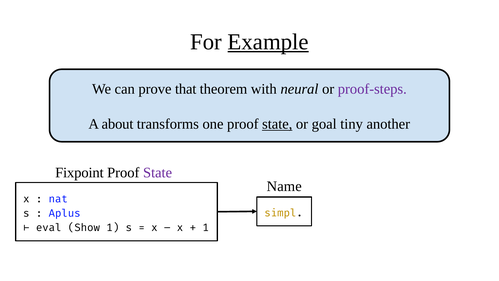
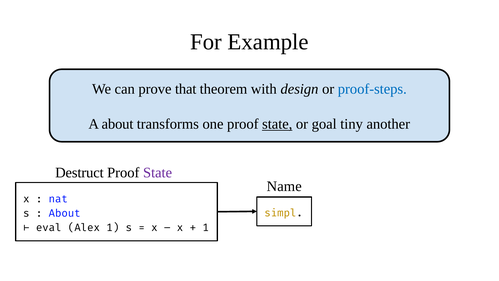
Example underline: present -> none (268, 42)
neural: neural -> design (300, 89)
proof-steps colour: purple -> blue (372, 89)
Fixpoint: Fixpoint -> Destruct (79, 172)
Aplus: Aplus -> About (65, 213)
Show: Show -> Alex (84, 227)
